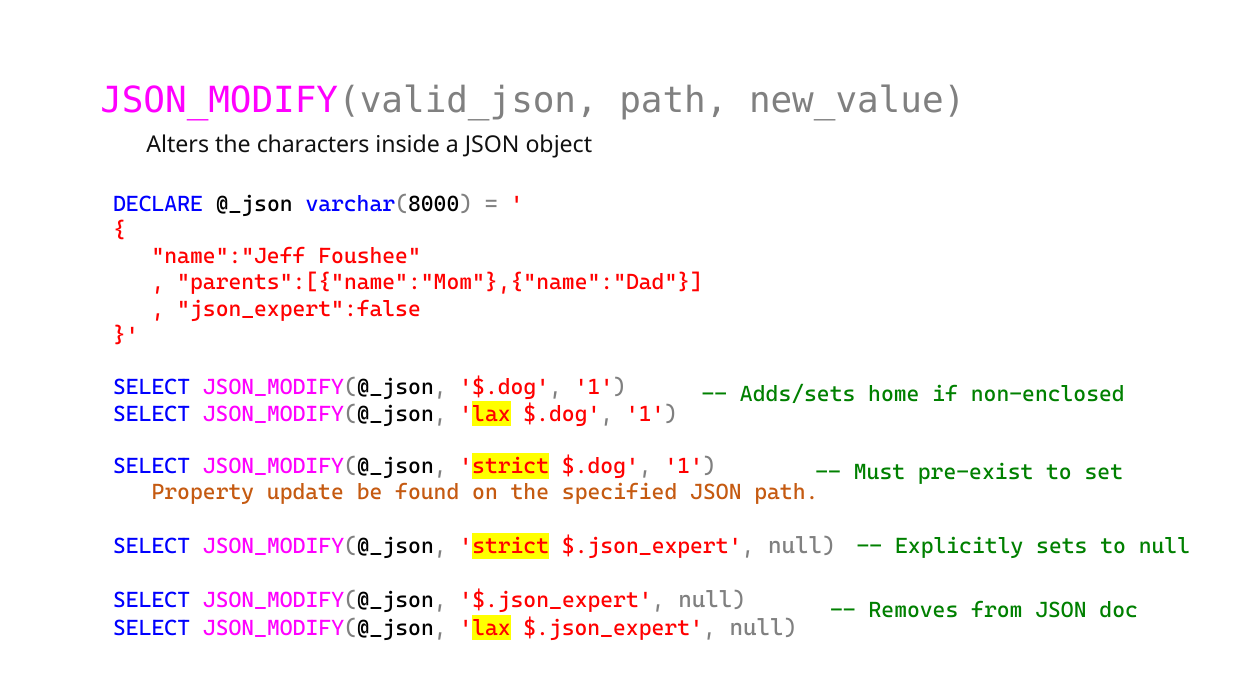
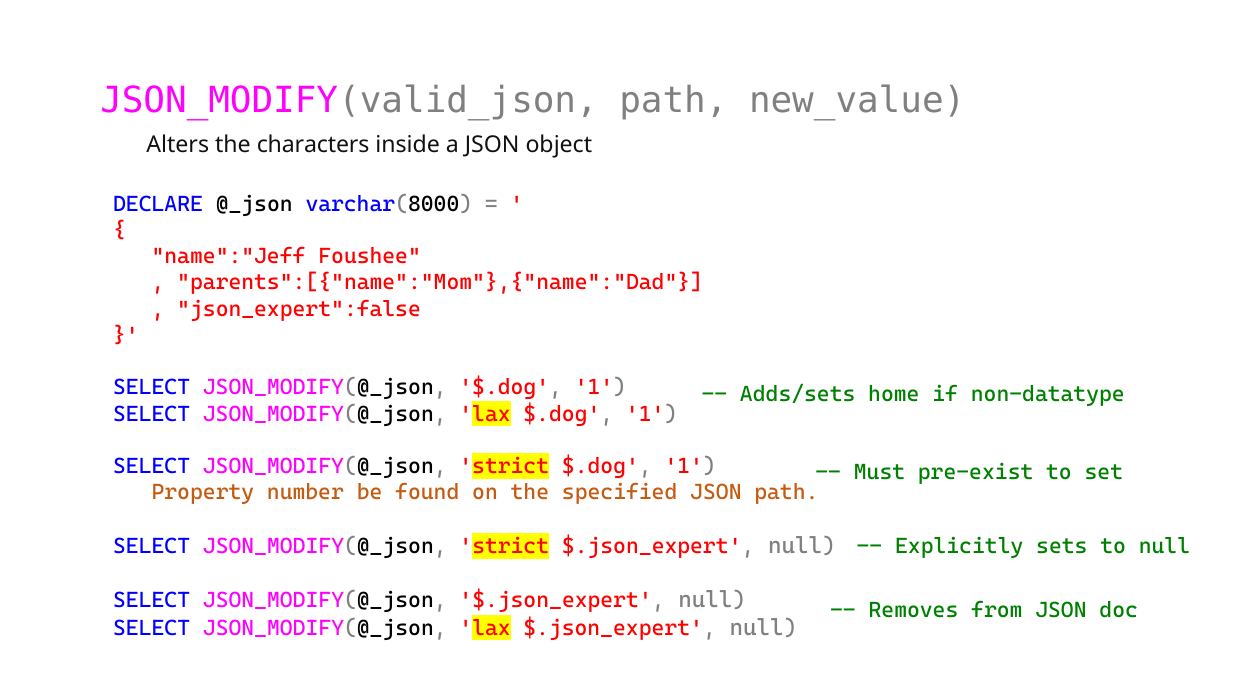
non-enclosed: non-enclosed -> non-datatype (1048, 395)
update: update -> number (305, 493)
